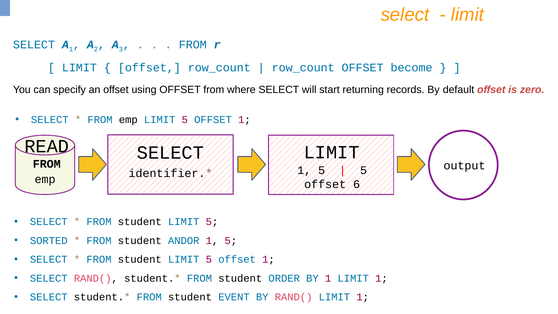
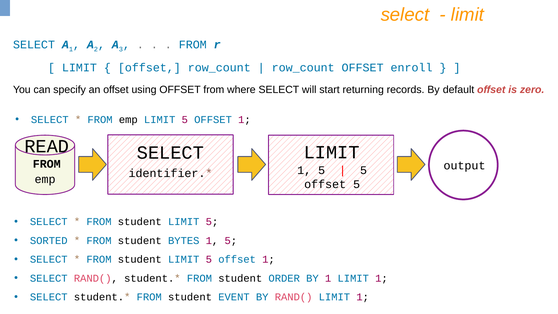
become: become -> enroll (412, 68)
offset 6: 6 -> 5 (357, 184)
ANDOR: ANDOR -> BYTES (184, 241)
